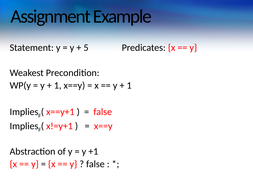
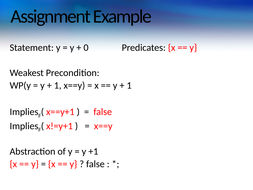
5: 5 -> 0 (86, 48)
